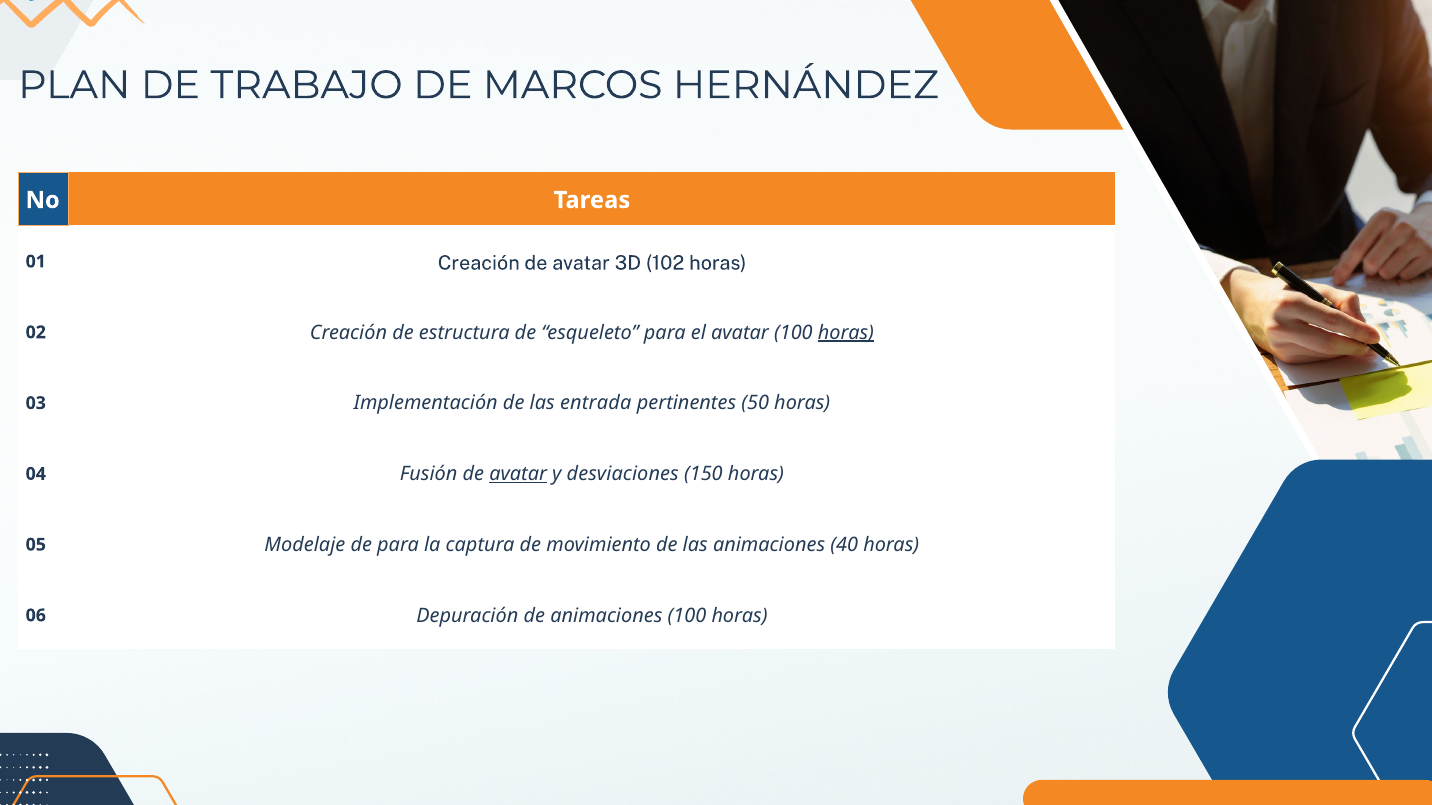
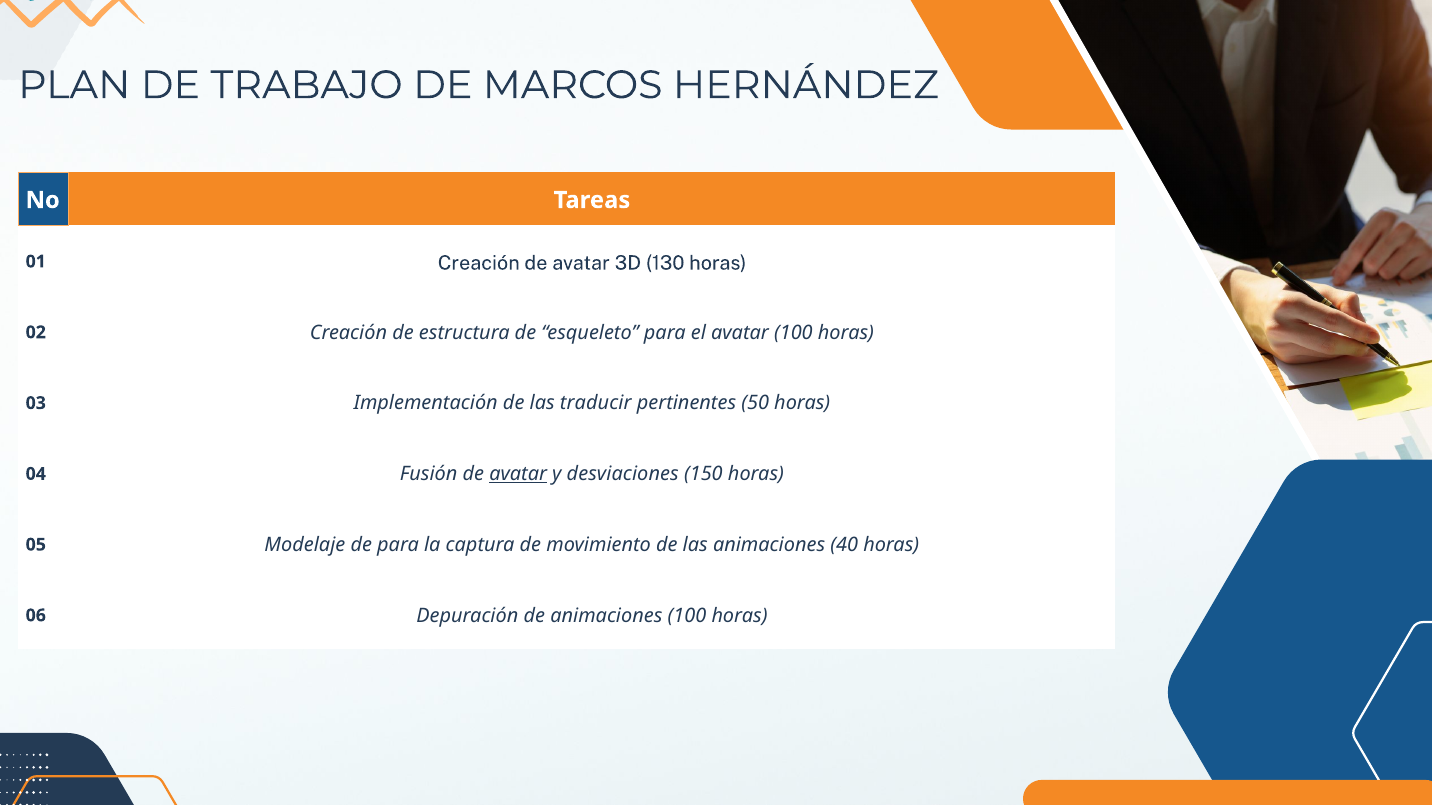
102: 102 -> 130 (665, 263)
horas underline: present -> none (846, 333)
entrada: entrada -> traducir (596, 404)
